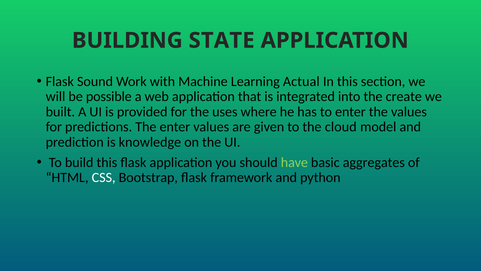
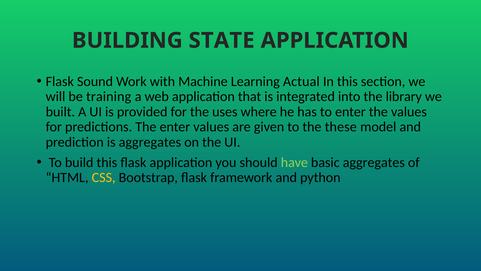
possible: possible -> training (109, 96)
create: create -> library (404, 96)
cloud: cloud -> these (341, 127)
is knowledge: knowledge -> aggregates (150, 142)
CSS colour: white -> yellow (104, 177)
